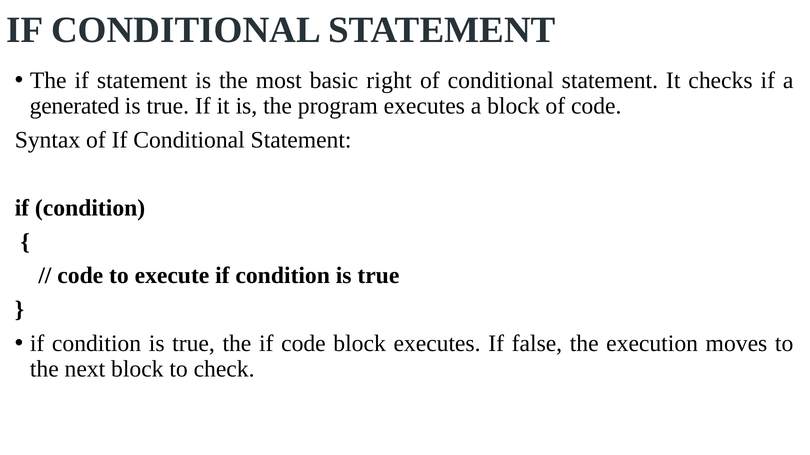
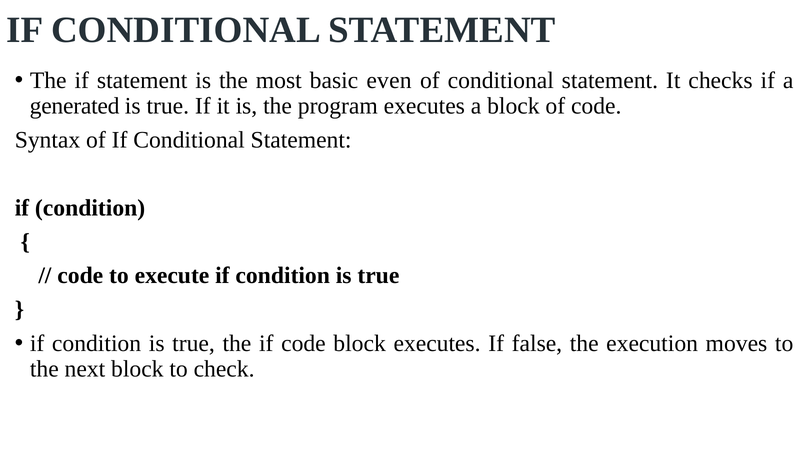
right: right -> even (389, 81)
